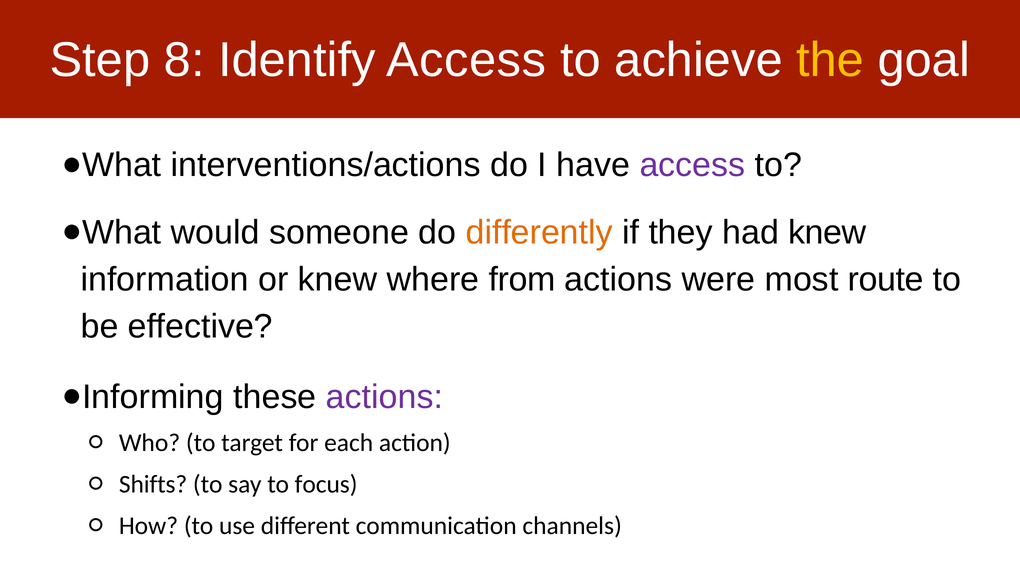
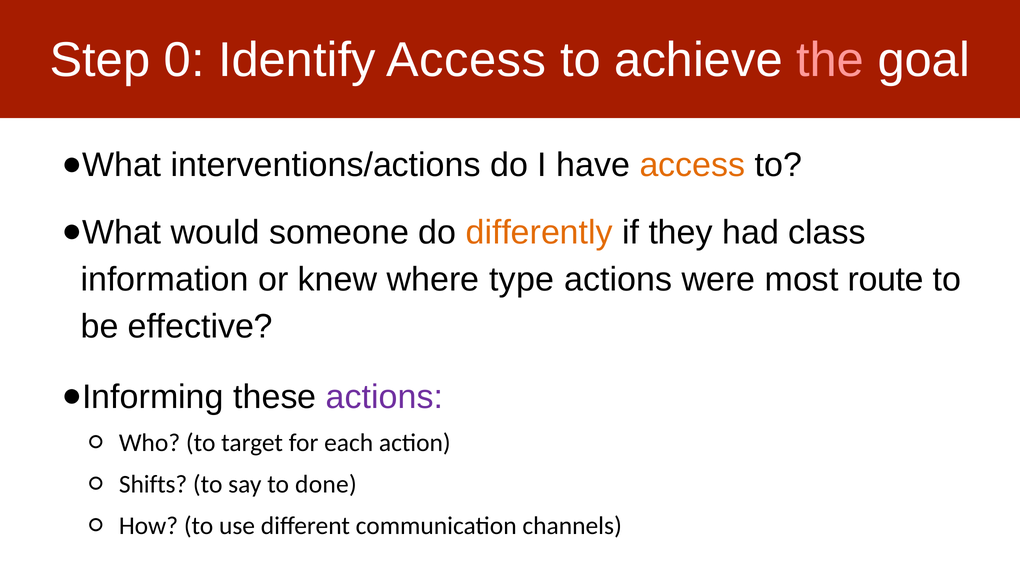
8: 8 -> 0 (184, 60)
the colour: yellow -> pink (830, 60)
access colour: purple -> orange (692, 165)
had knew: knew -> class (827, 232)
from: from -> type (522, 279)
focus: focus -> done (326, 484)
